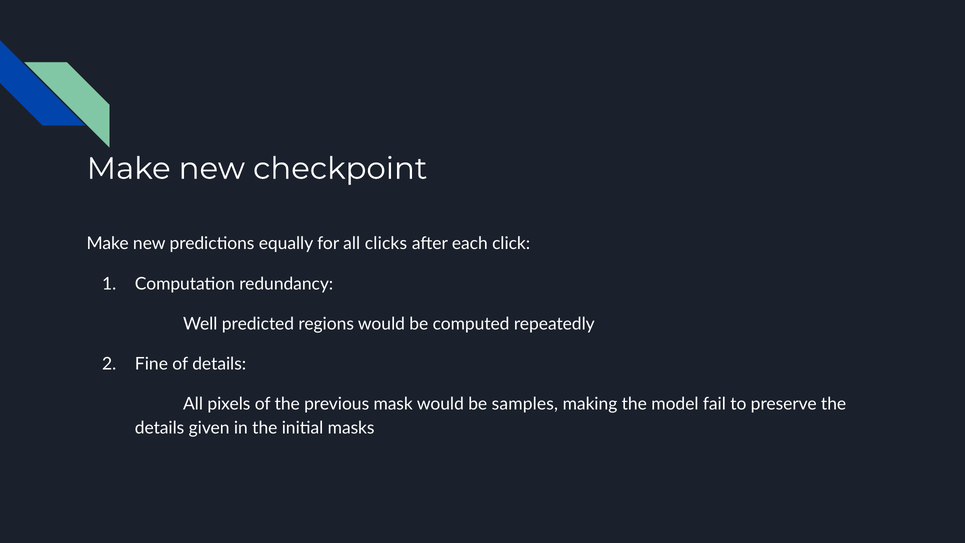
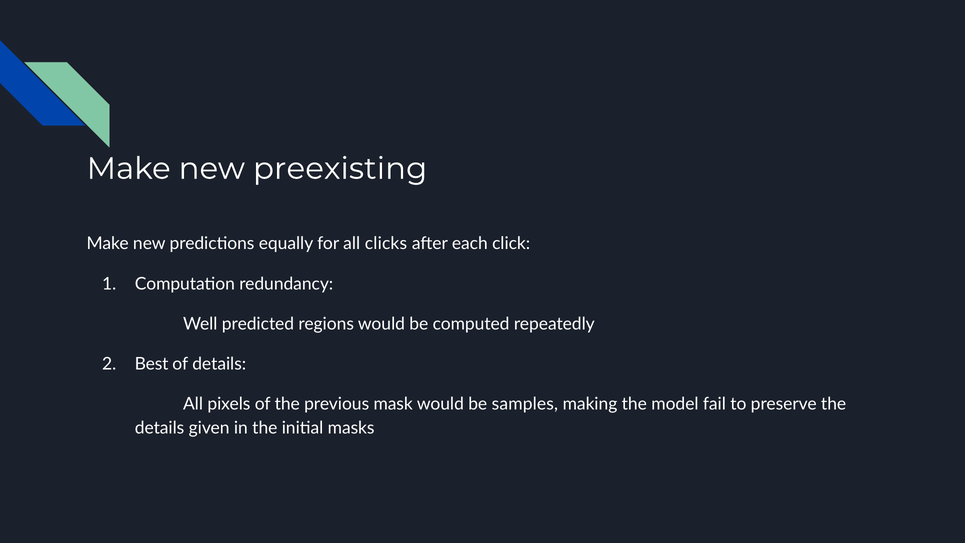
checkpoint: checkpoint -> preexisting (340, 169)
Fine: Fine -> Best (152, 364)
